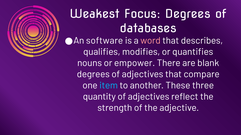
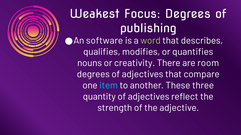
databases: databases -> publishing (148, 28)
word colour: pink -> light green (150, 41)
empower: empower -> creativity (135, 63)
blank: blank -> room (208, 63)
